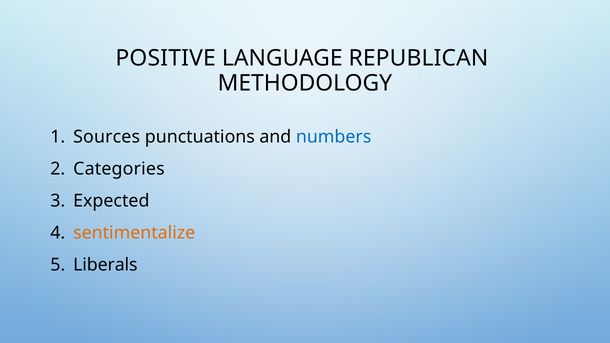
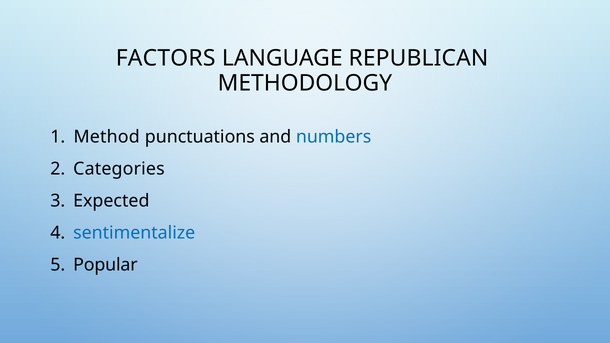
POSITIVE: POSITIVE -> FACTORS (166, 58)
Sources: Sources -> Method (107, 137)
sentimentalize colour: orange -> blue (134, 233)
Liberals: Liberals -> Popular (105, 265)
